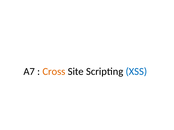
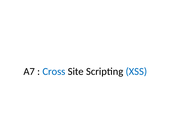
Cross colour: orange -> blue (54, 72)
